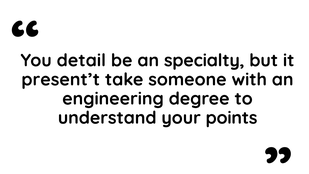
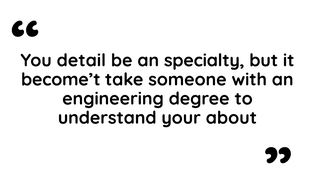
present’t: present’t -> become’t (61, 79)
points: points -> about (231, 118)
